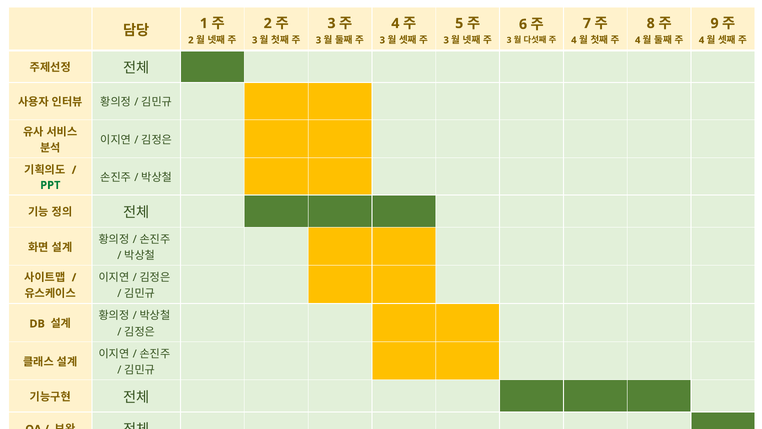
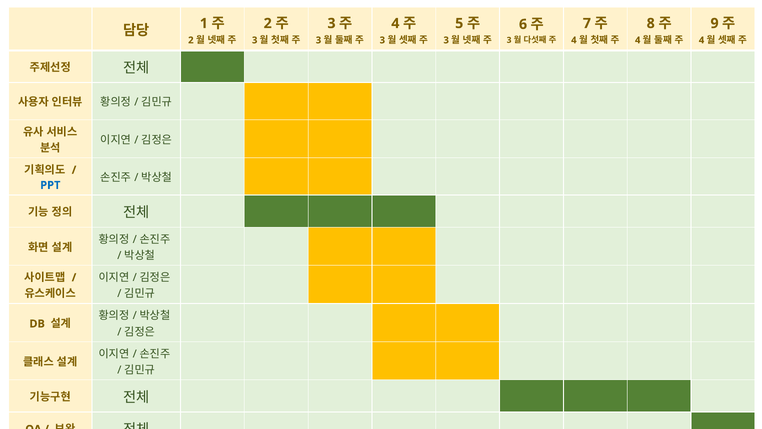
PPT colour: green -> blue (50, 185)
